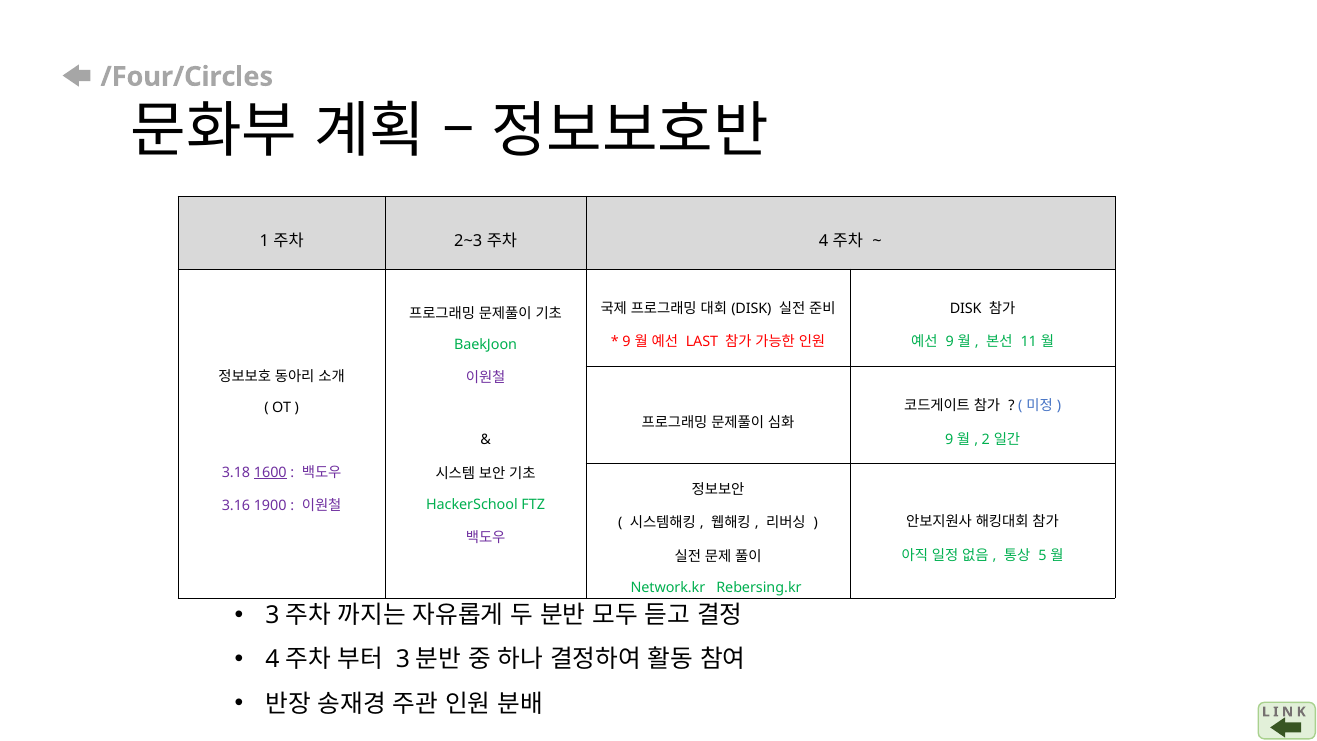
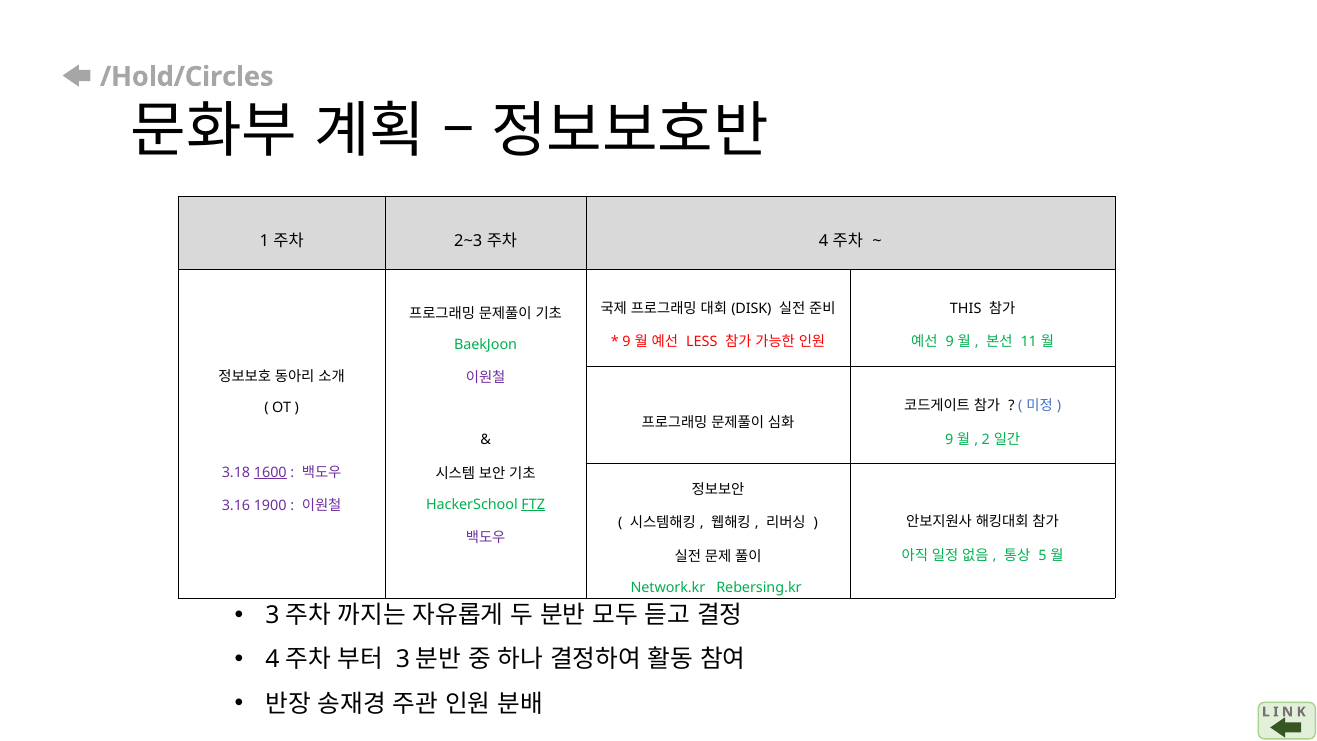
/Four/Circles: /Four/Circles -> /Hold/Circles (187, 77)
DISK: DISK -> THIS (966, 309)
LAST: LAST -> LESS (702, 342)
FTZ underline: none -> present (533, 504)
